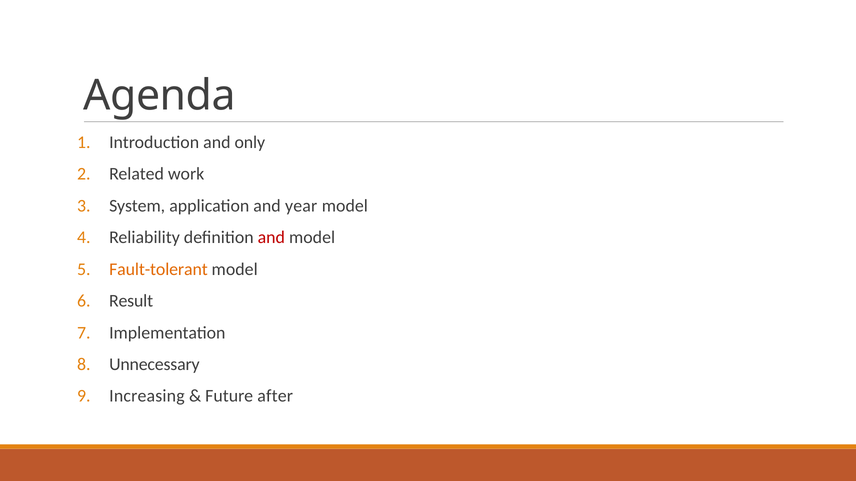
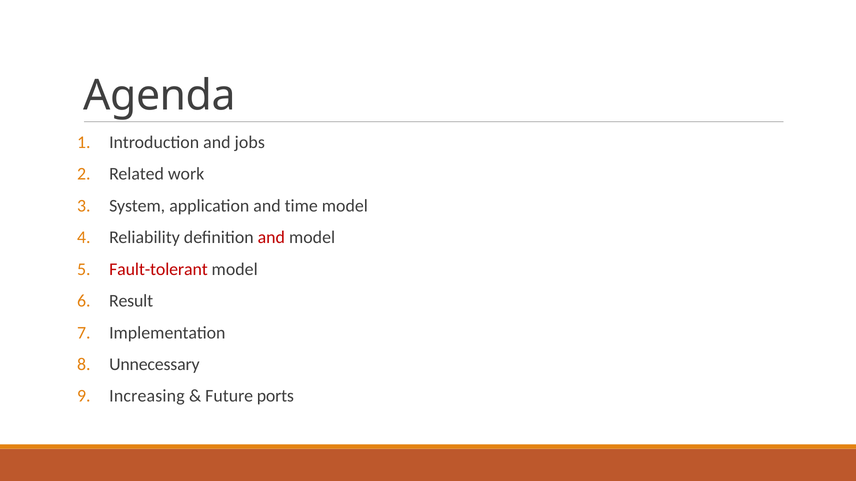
only: only -> jobs (250, 142)
year: year -> time (301, 206)
Fault-tolerant colour: orange -> red (158, 269)
after: after -> ports (275, 397)
